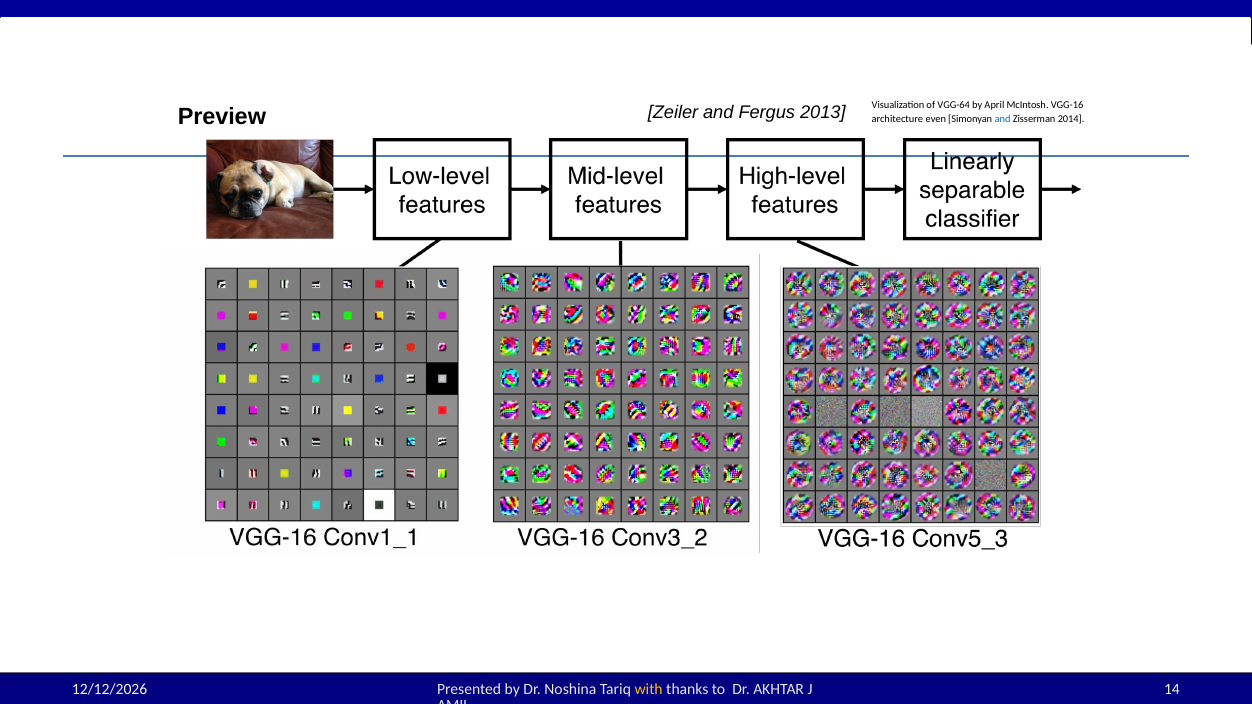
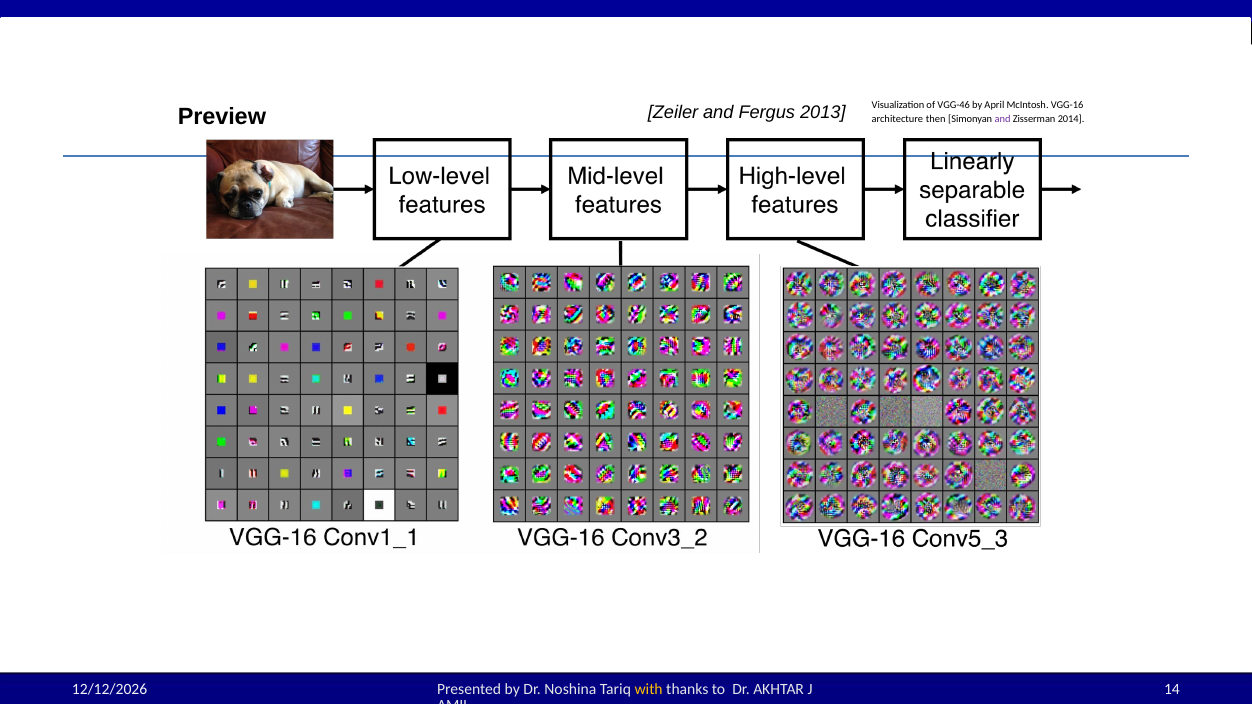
VGG-64: VGG-64 -> VGG-46 (954, 105)
even: even -> then (936, 119)
and colour: blue -> purple (1003, 119)
